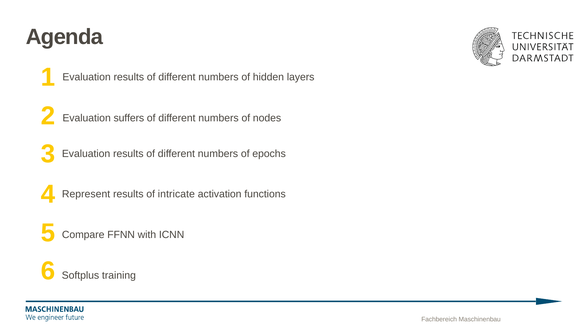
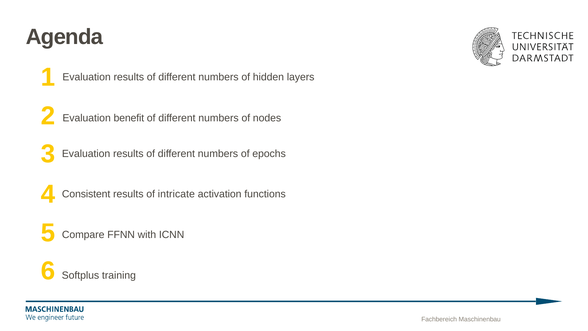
suffers: suffers -> benefit (129, 118)
Represent: Represent -> Consistent (86, 194)
